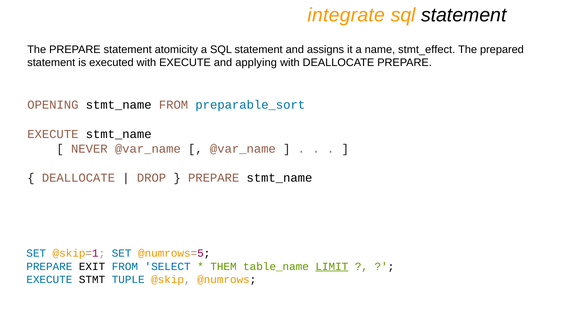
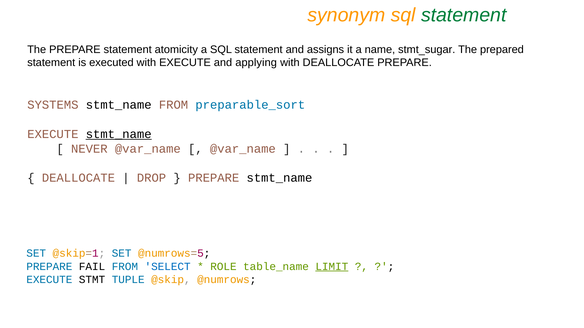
integrate: integrate -> synonym (346, 15)
statement colour: black -> green (464, 15)
stmt_effect: stmt_effect -> stmt_sugar (427, 50)
OPENING: OPENING -> SYSTEMS (53, 105)
stmt_name underline: none -> present (119, 134)
EXIT: EXIT -> FAIL (92, 267)
THEM: THEM -> ROLE (223, 267)
